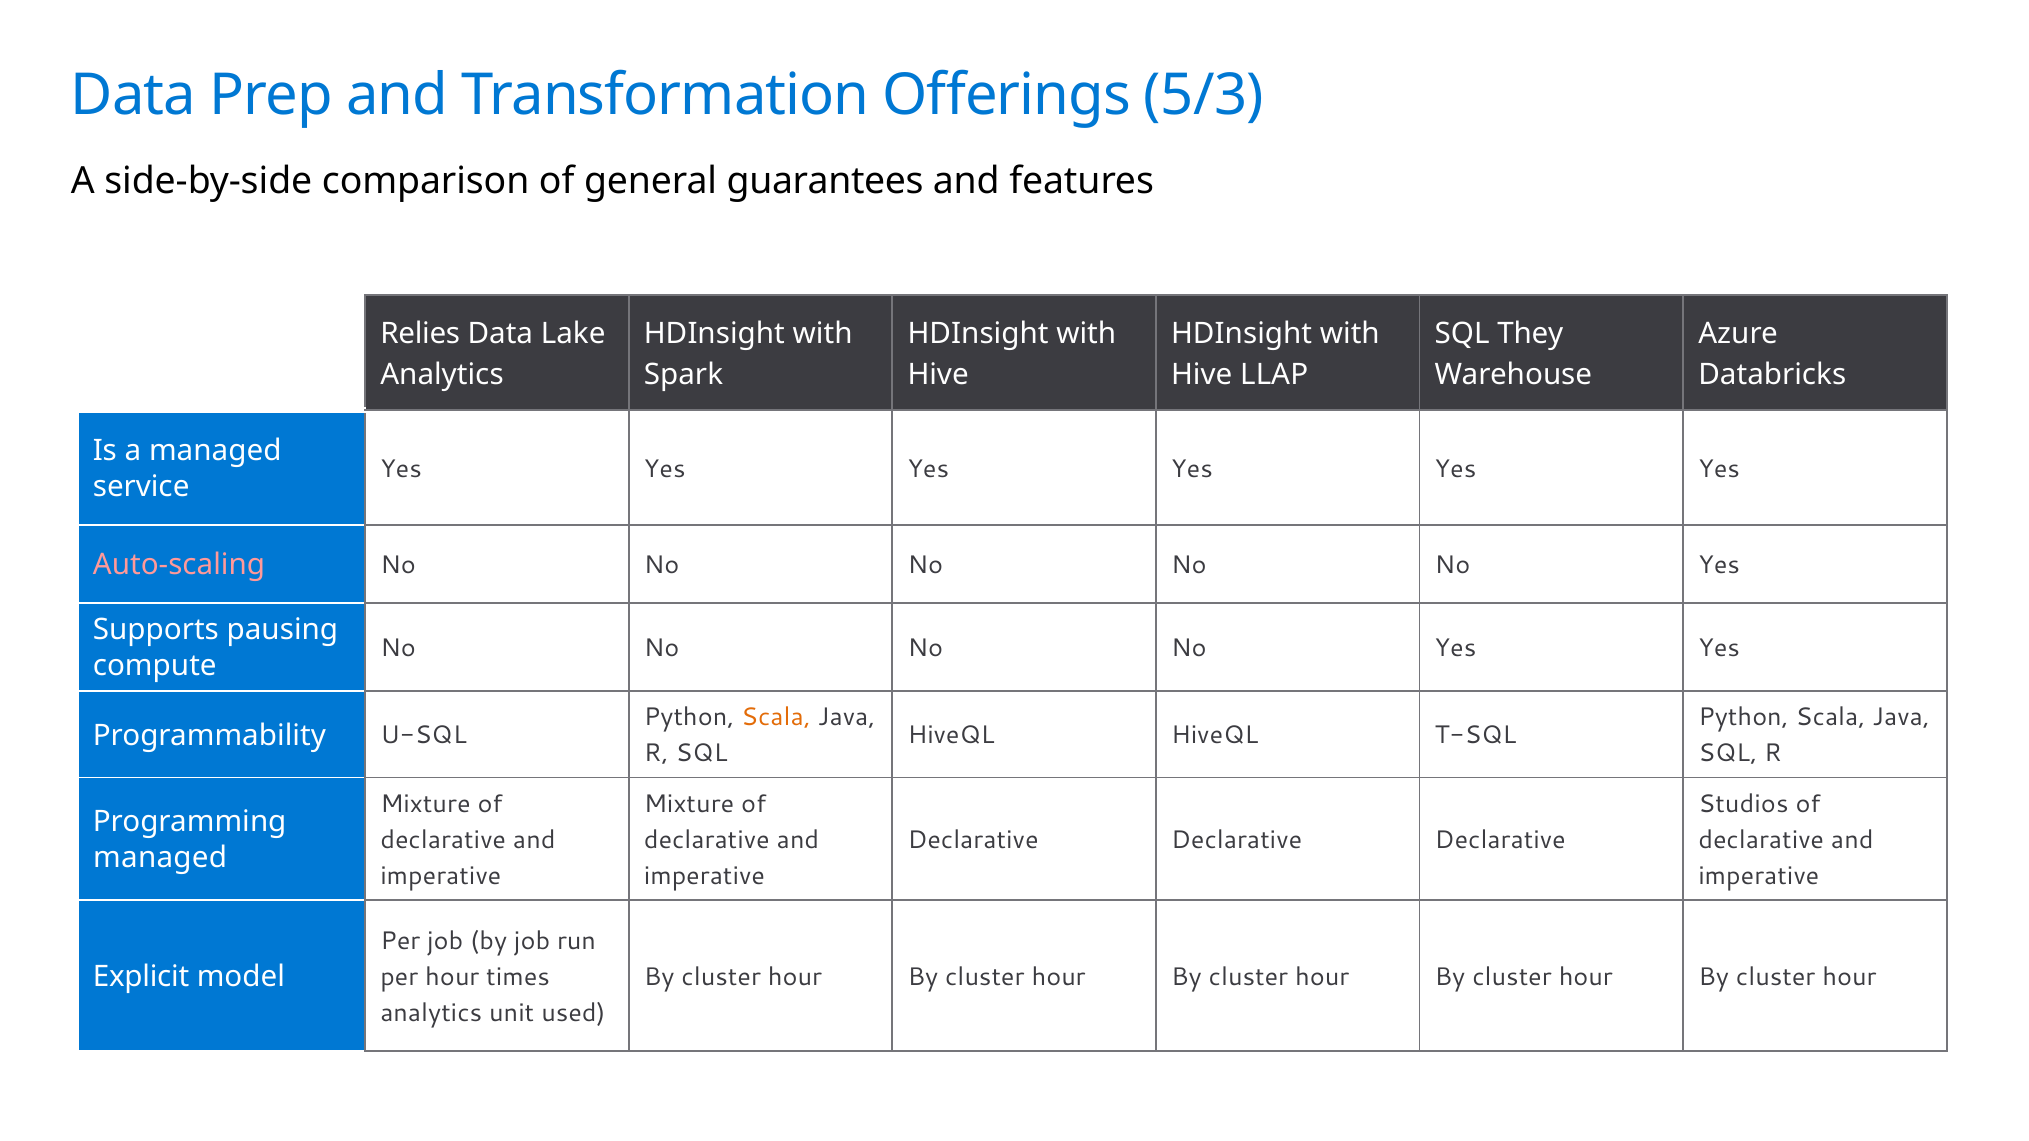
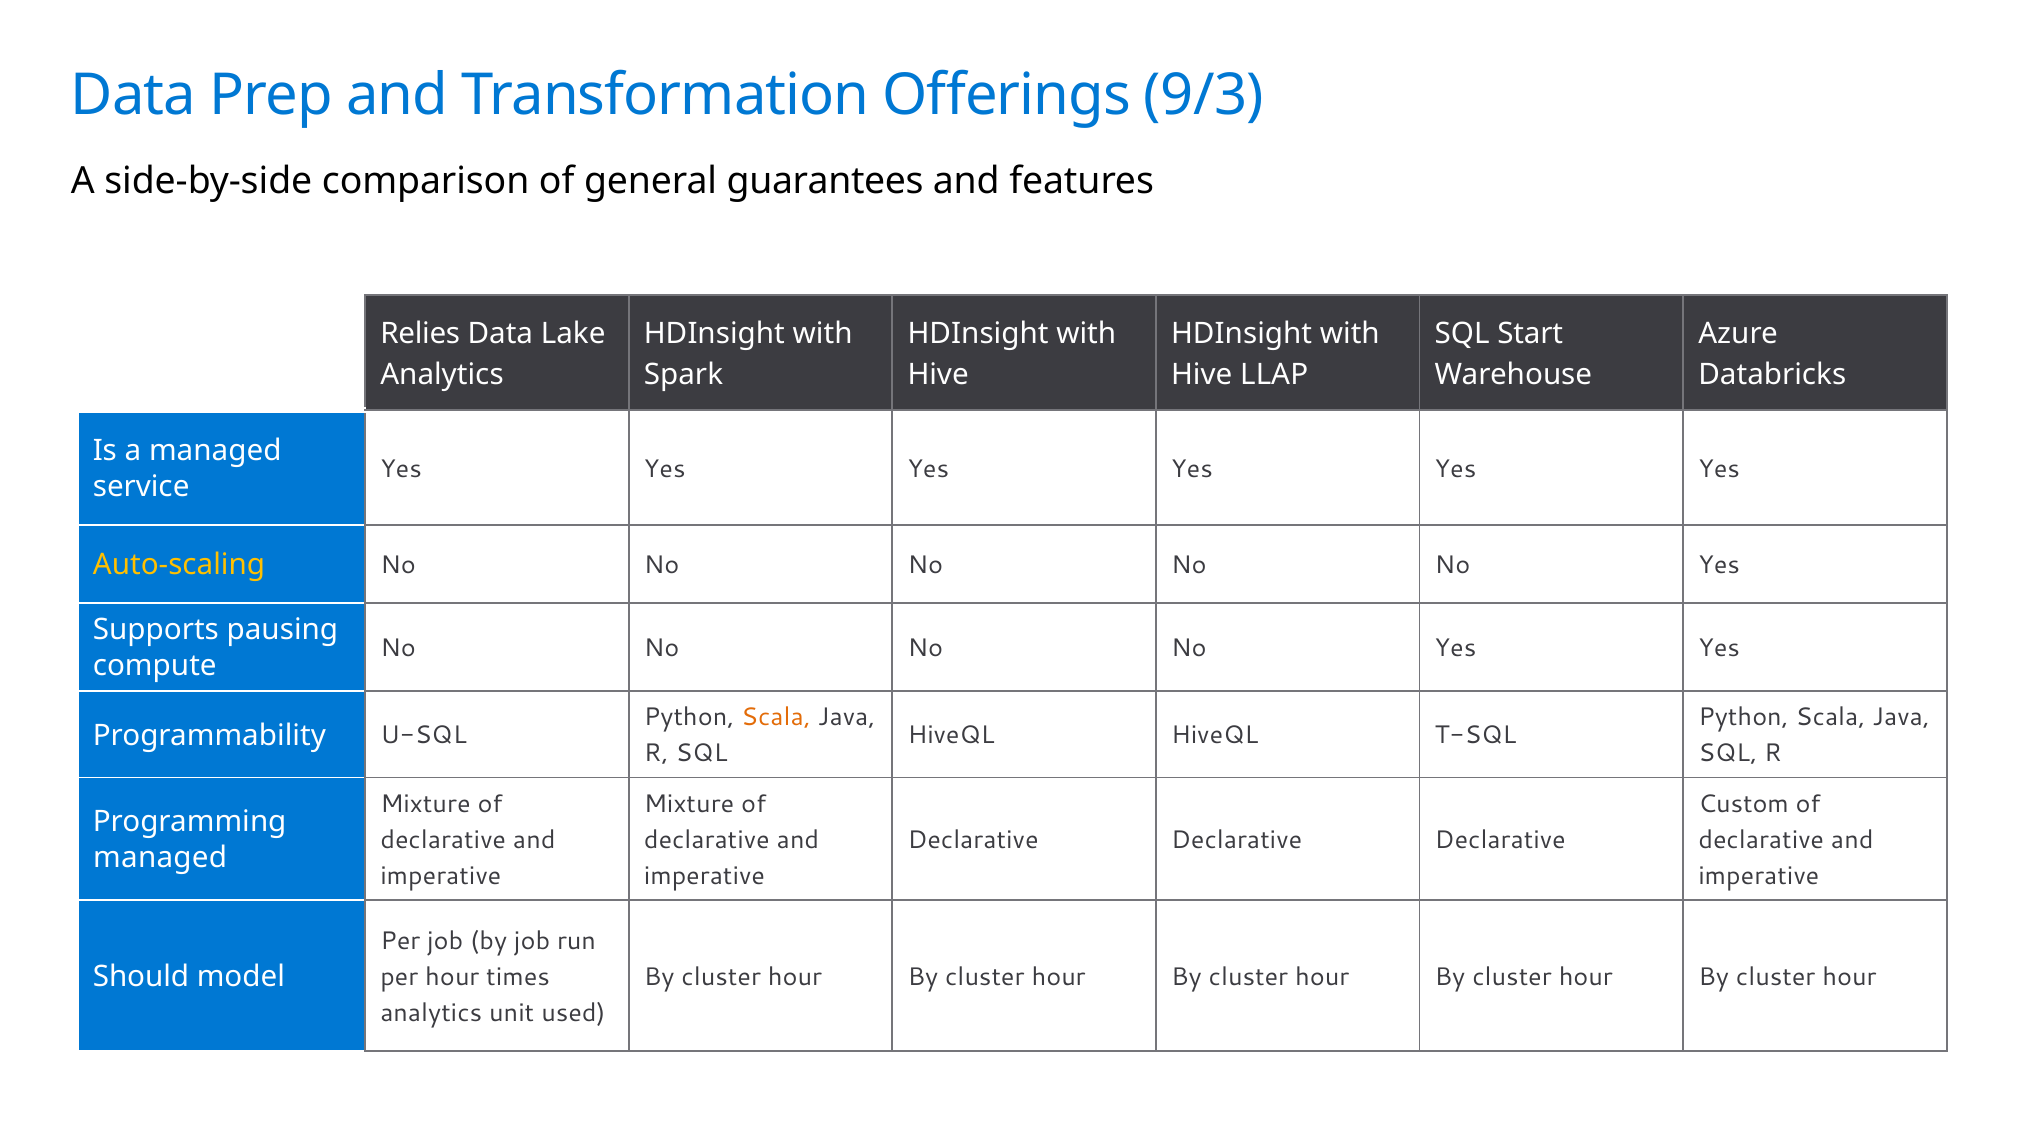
5/3: 5/3 -> 9/3 (1204, 95)
They: They -> Start (1530, 334)
Auto-scaling colour: pink -> yellow (179, 565)
Studios: Studios -> Custom (1744, 805)
Explicit: Explicit -> Should (141, 977)
